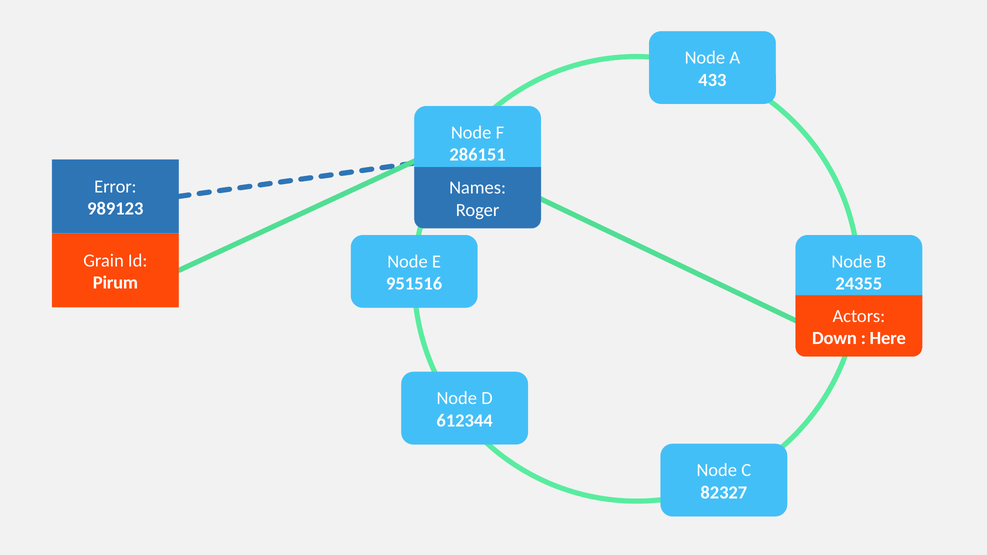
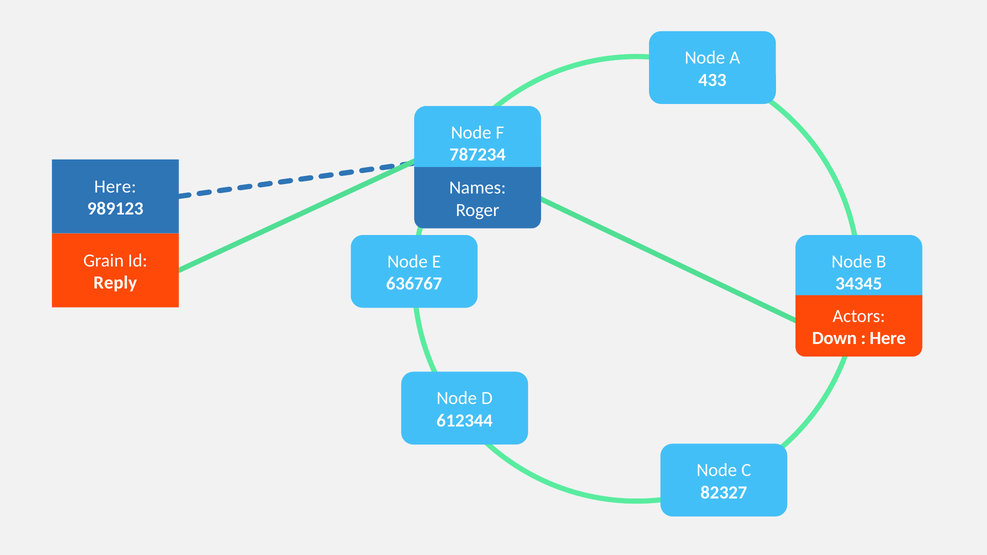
286151: 286151 -> 787234 (478, 155)
Error: Error -> Here (115, 187)
Pirum: Pirum -> Reply (115, 283)
951516: 951516 -> 636767 (414, 284)
24355: 24355 -> 34345 (859, 284)
